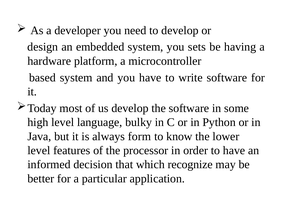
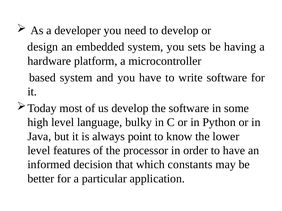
form: form -> point (140, 137)
recognize: recognize -> constants (190, 165)
